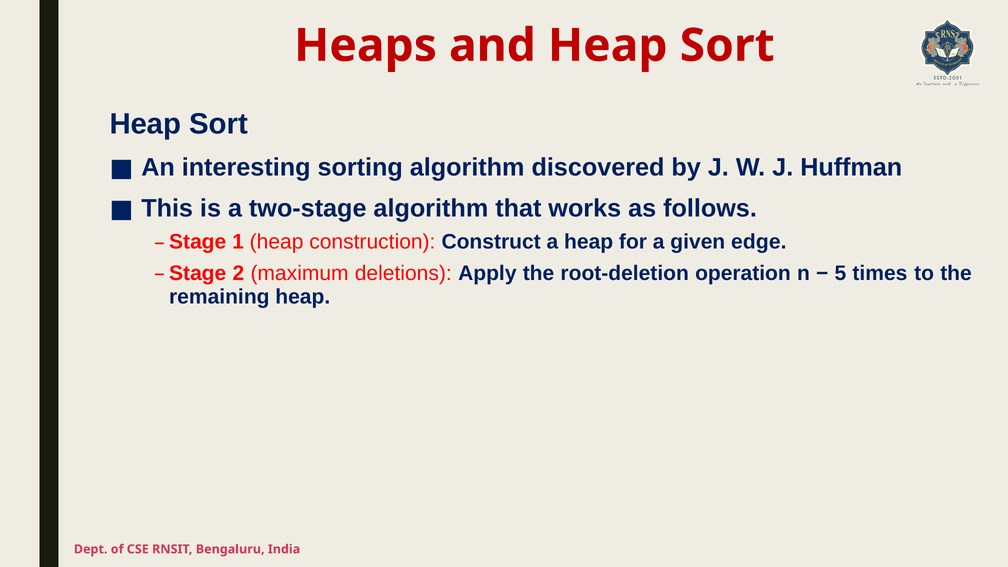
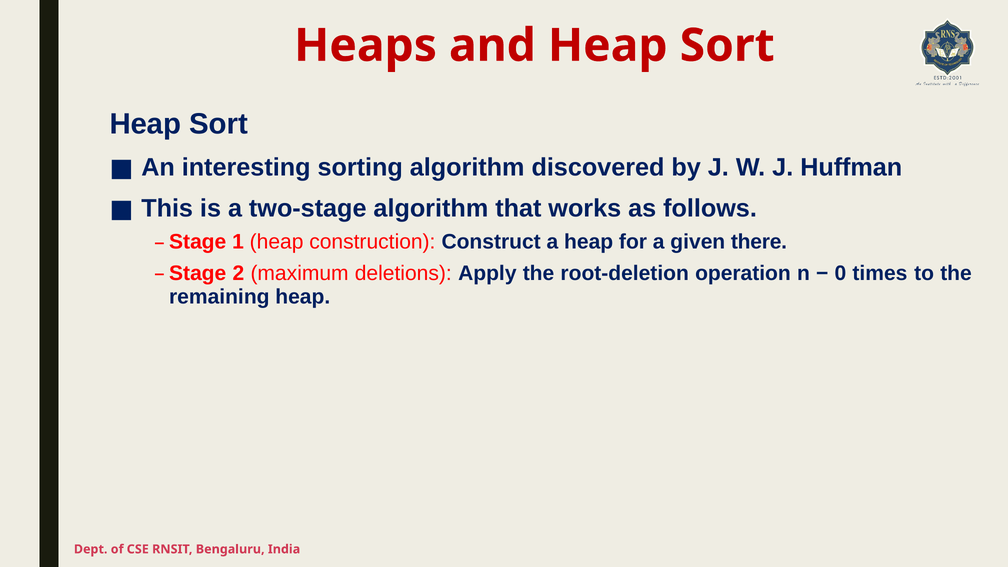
edge: edge -> there (759, 242)
5: 5 -> 0 (840, 273)
